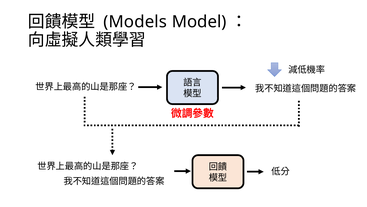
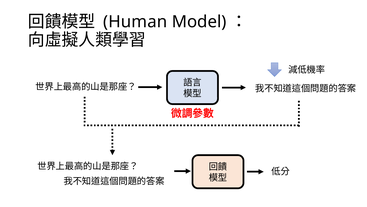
Models: Models -> Human (135, 22)
